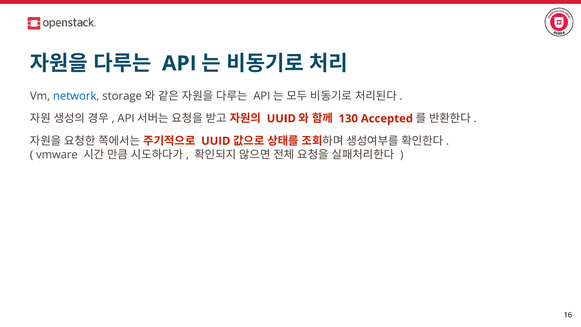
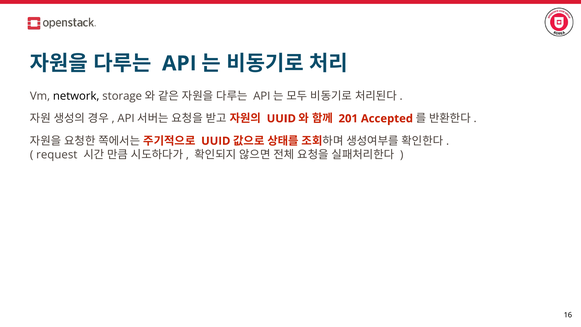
network colour: blue -> black (76, 96)
130: 130 -> 201 (348, 119)
vmware: vmware -> request (57, 155)
